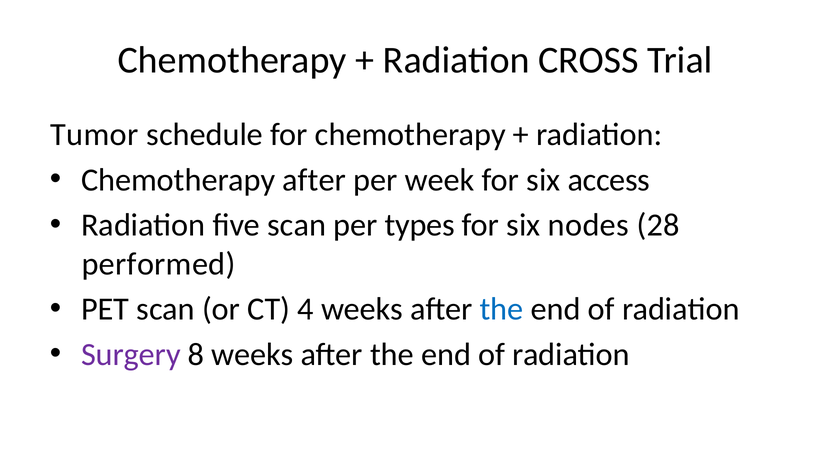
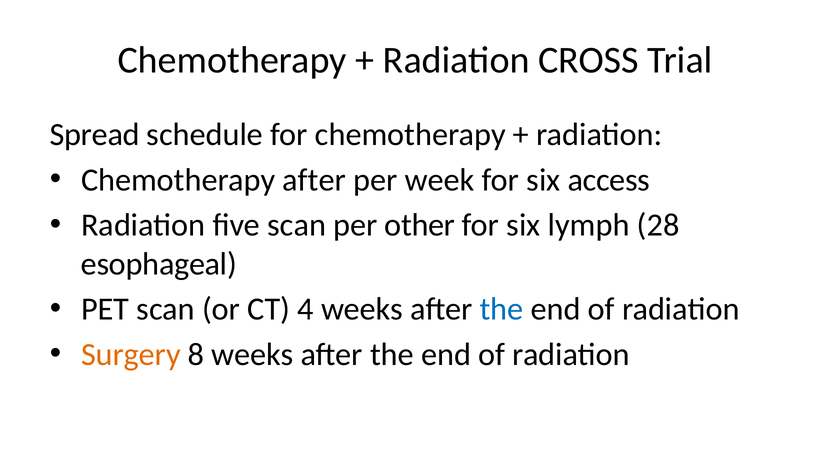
Tumor: Tumor -> Spread (95, 135)
types: types -> other (420, 225)
nodes: nodes -> lymph (589, 225)
performed: performed -> esophageal (159, 264)
Surgery colour: purple -> orange (131, 355)
